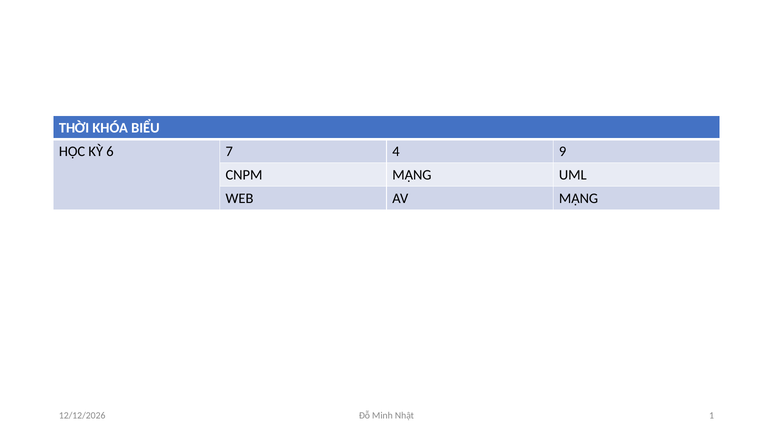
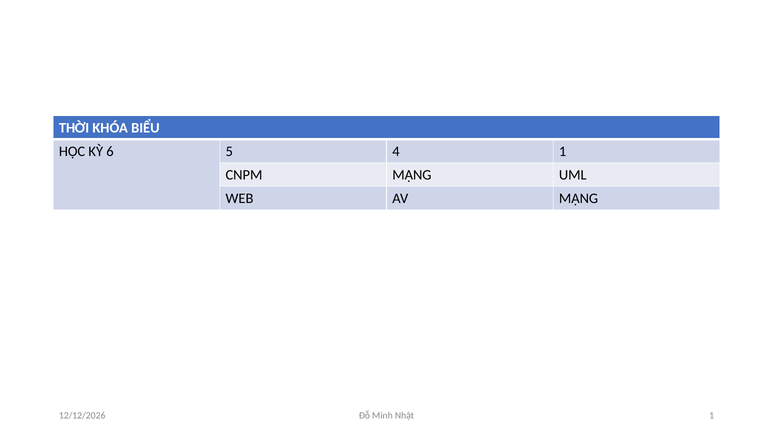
7: 7 -> 5 (229, 151)
4 9: 9 -> 1 (563, 151)
